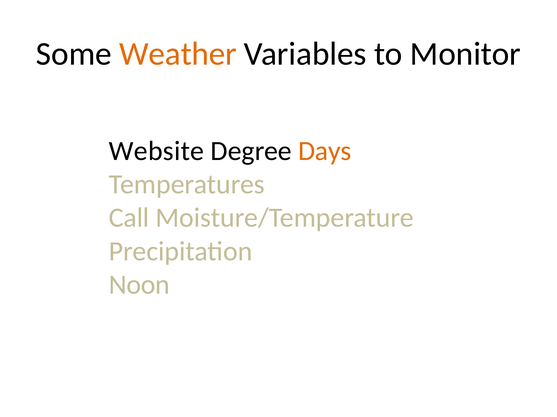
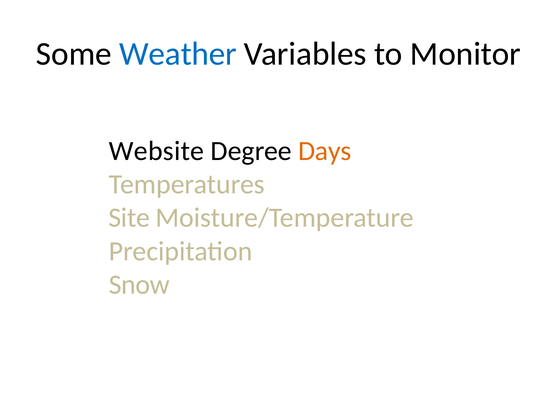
Weather colour: orange -> blue (178, 54)
Call: Call -> Site (129, 218)
Noon: Noon -> Snow (139, 285)
